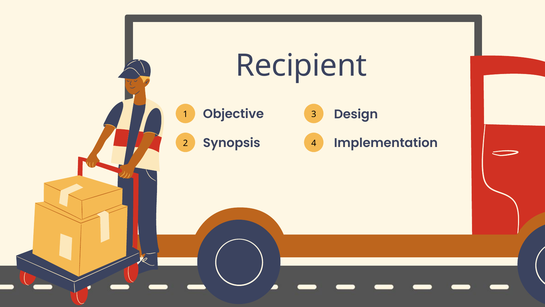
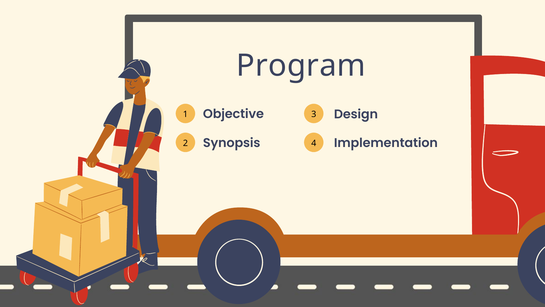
Recipient: Recipient -> Program (301, 65)
